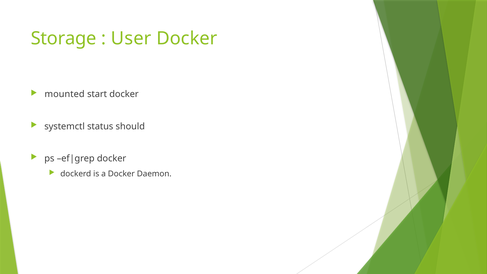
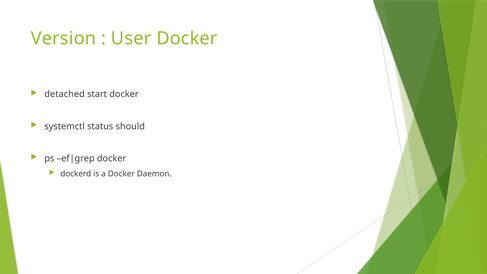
Storage: Storage -> Version (63, 38)
mounted: mounted -> detached (65, 94)
